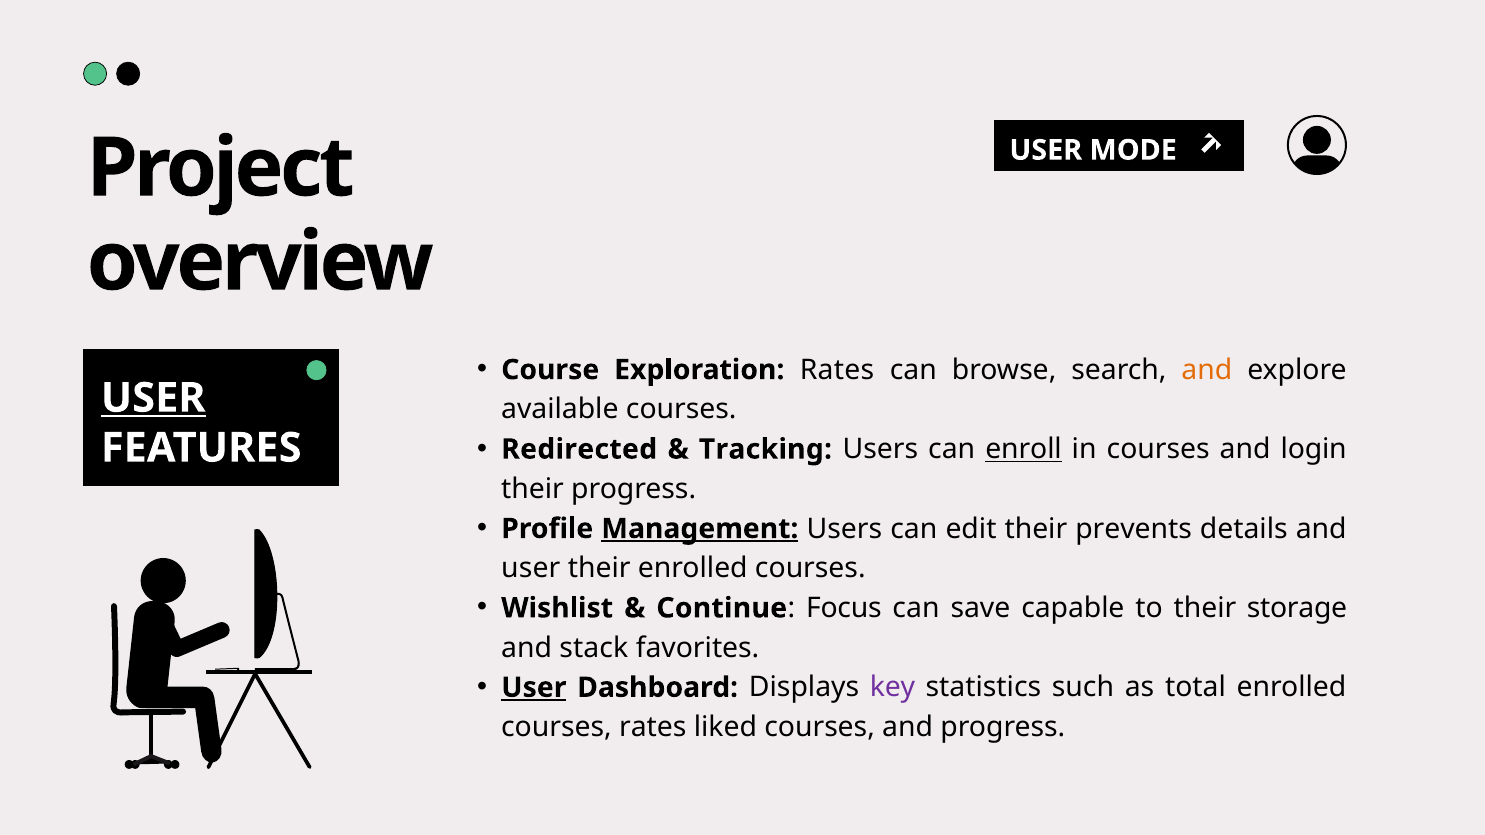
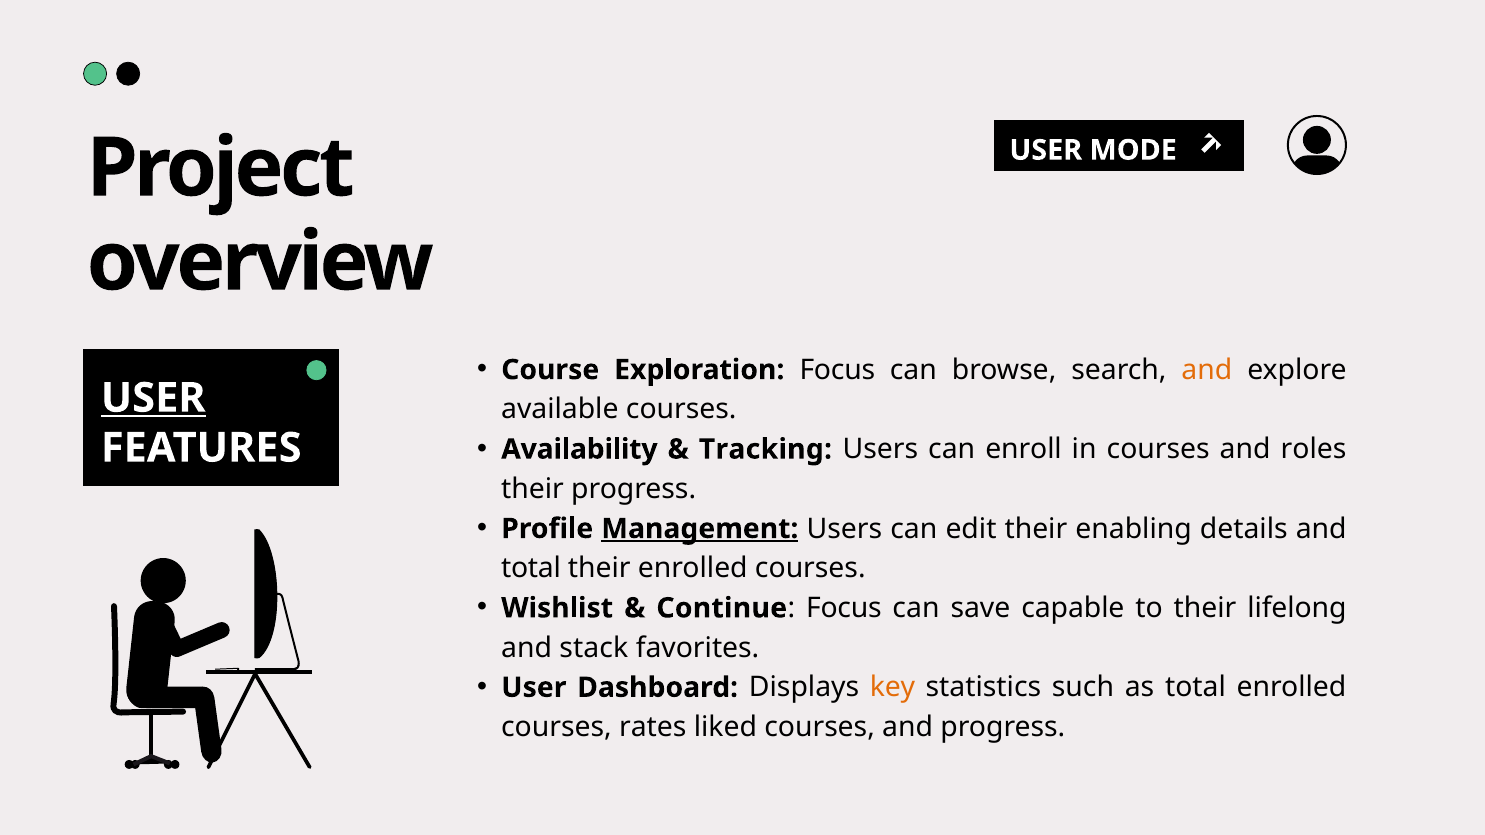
Exploration Rates: Rates -> Focus (837, 370)
Redirected: Redirected -> Availability (579, 449)
enroll underline: present -> none (1024, 449)
login: login -> roles (1314, 449)
prevents: prevents -> enabling (1134, 529)
user: user -> total (531, 569)
storage: storage -> lifelong (1297, 608)
User underline: present -> none (534, 688)
key colour: purple -> orange (892, 688)
